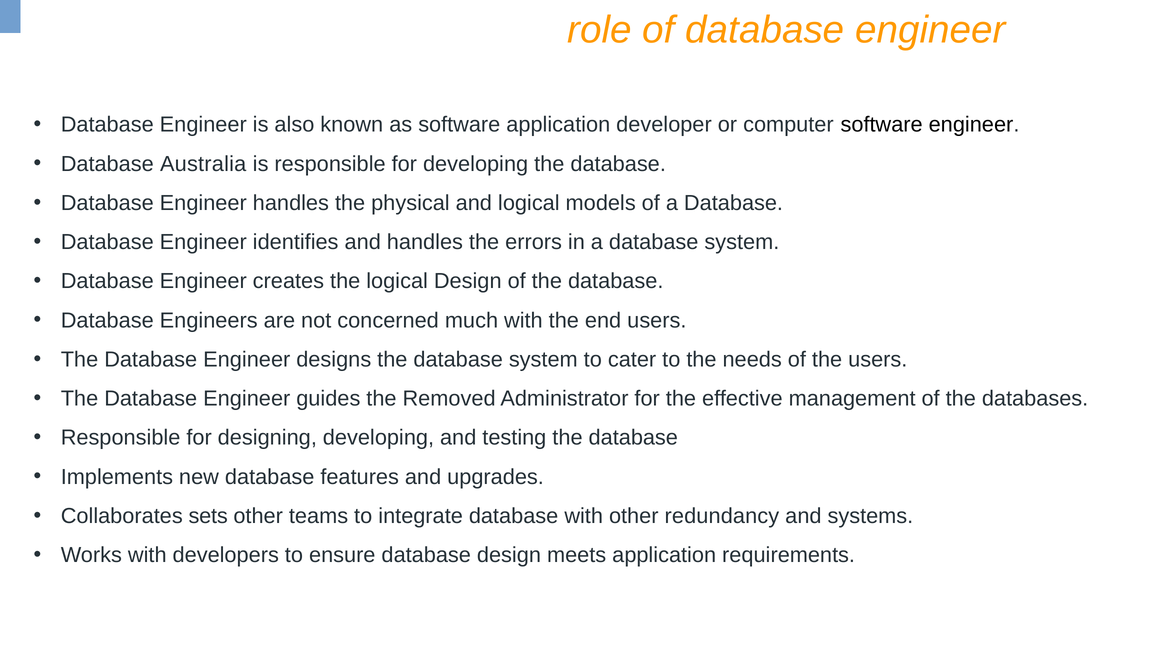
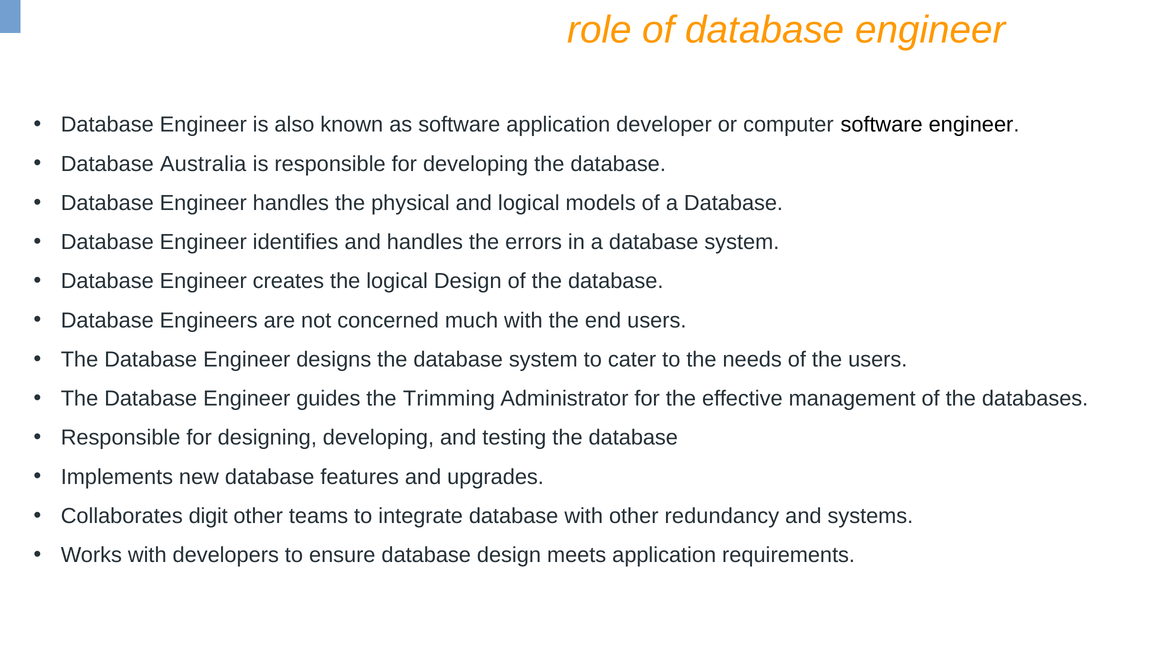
Removed: Removed -> Trimming (449, 399)
sets: sets -> digit (208, 516)
